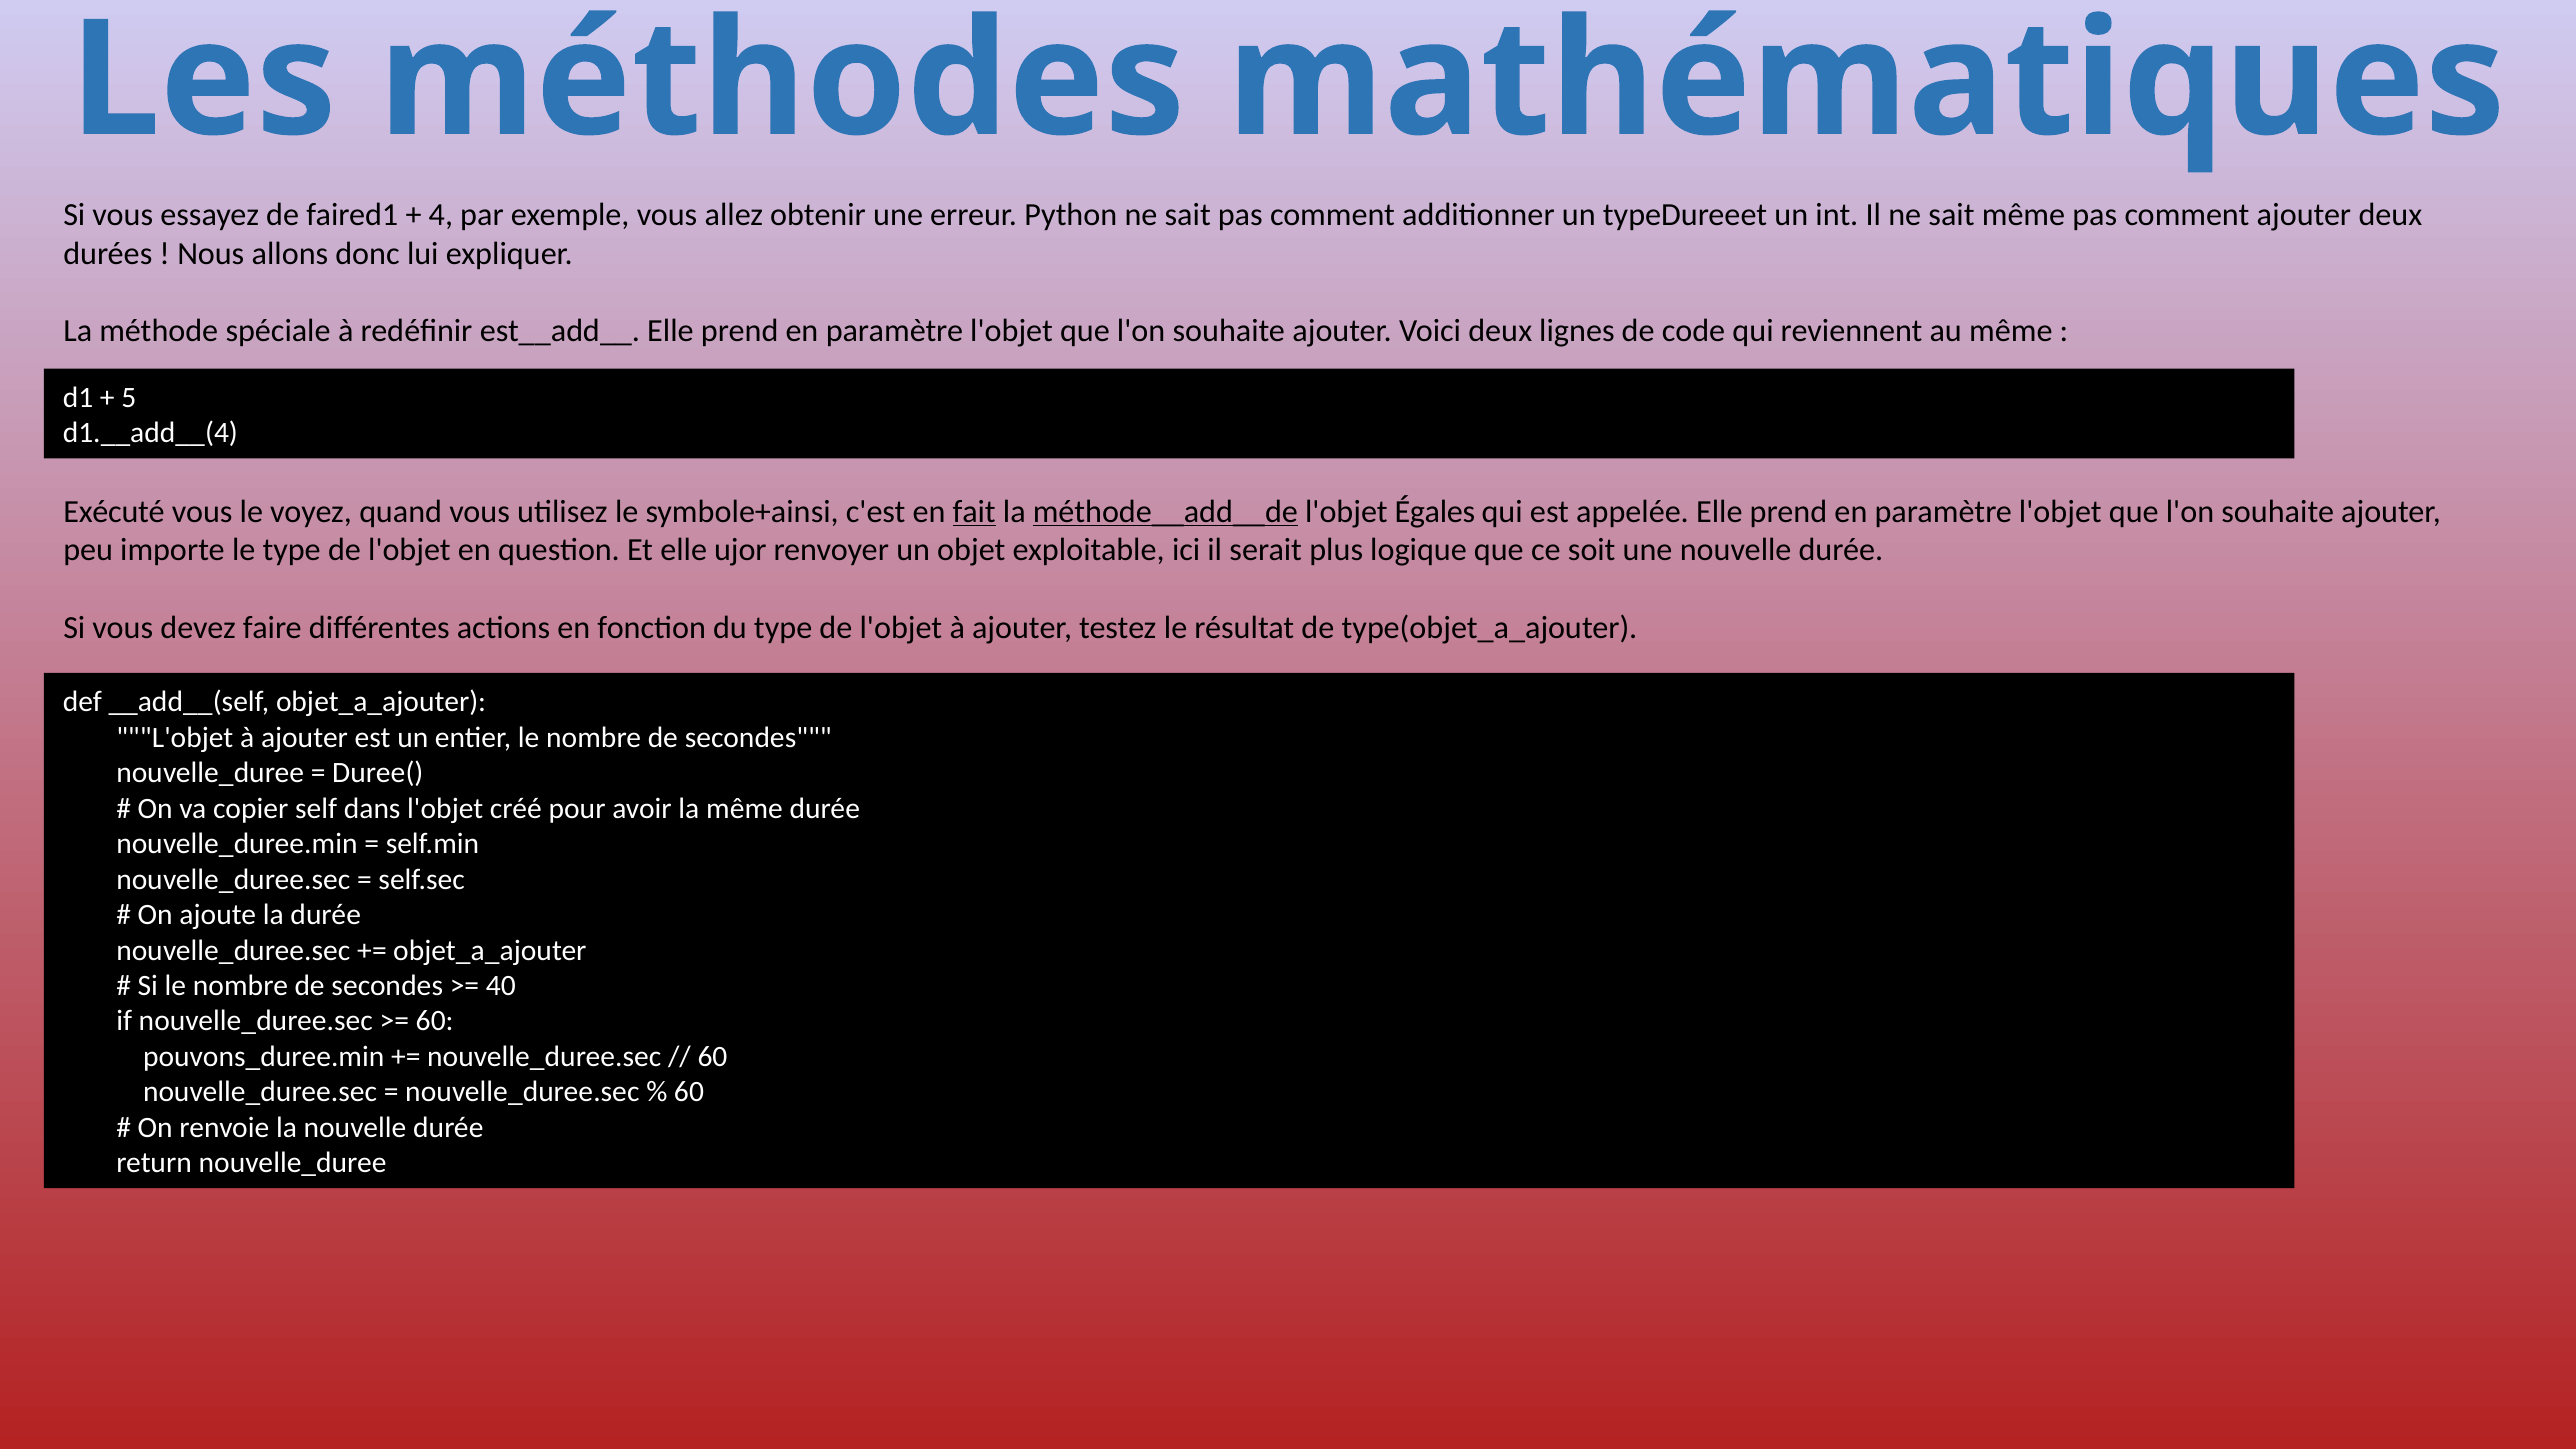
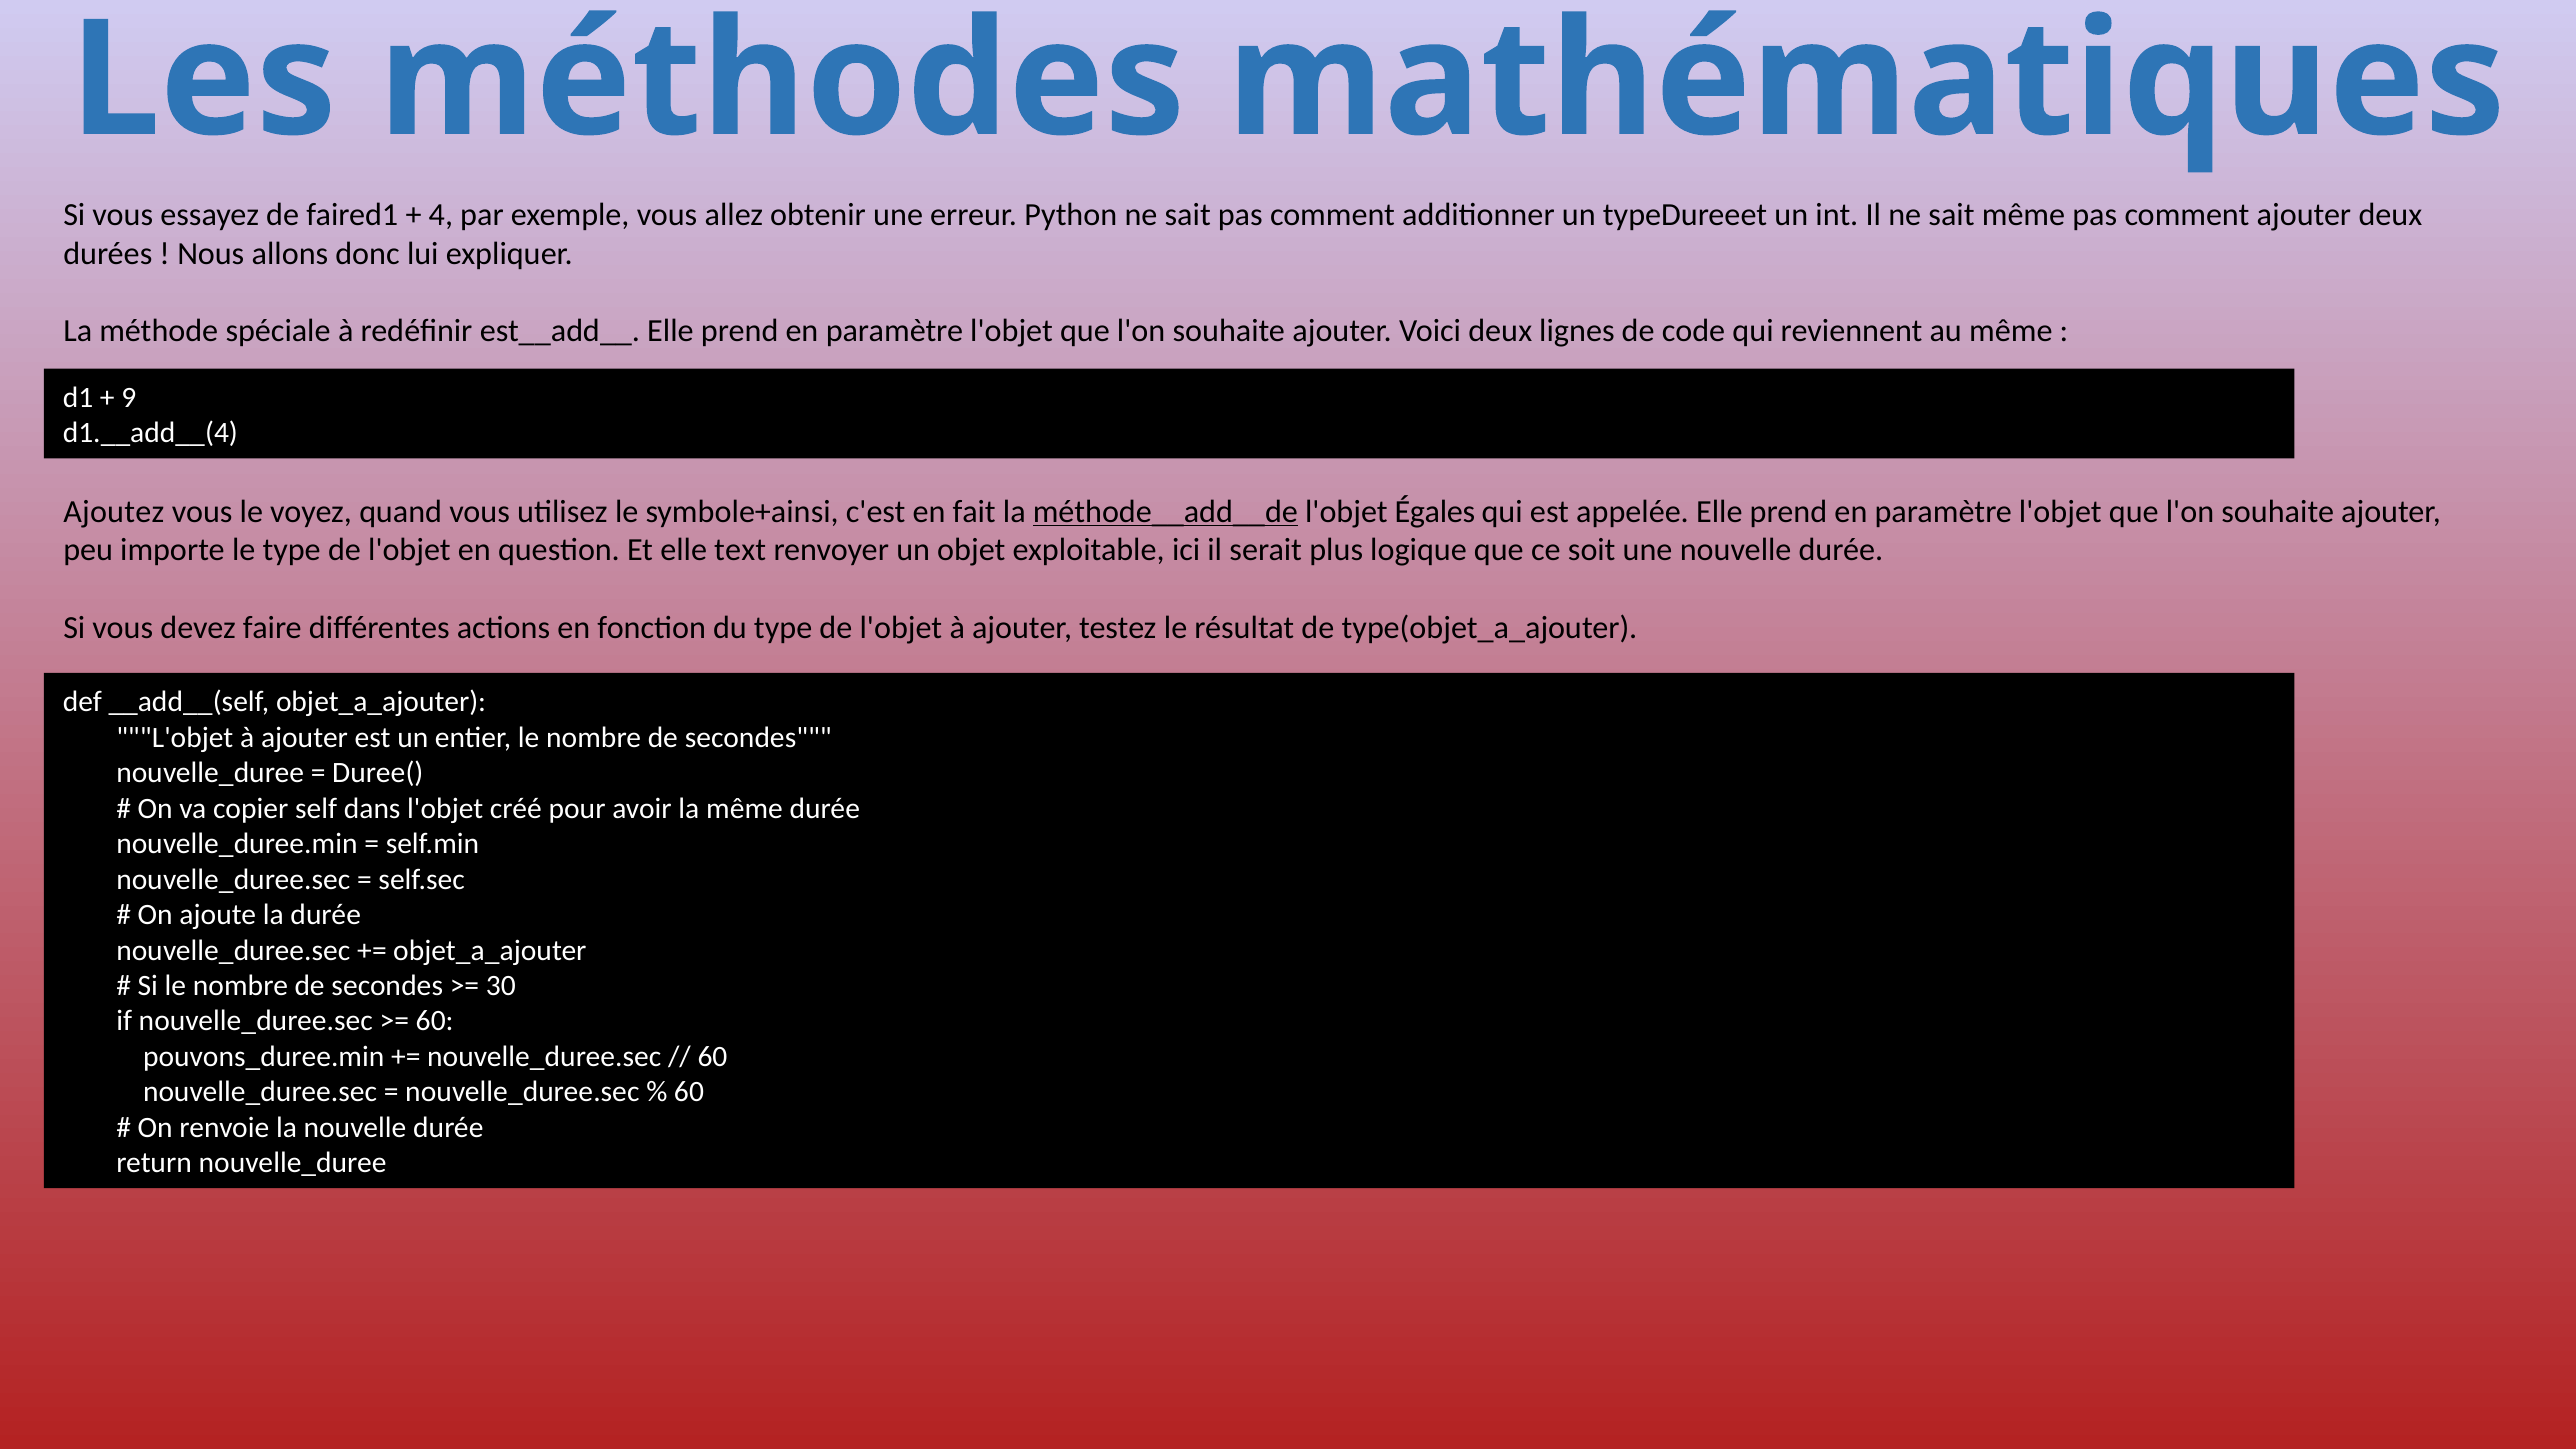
5: 5 -> 9 (129, 398)
Exécuté: Exécuté -> Ajoutez (114, 512)
fait underline: present -> none (974, 512)
ujor: ujor -> text (740, 550)
40: 40 -> 30 (501, 986)
